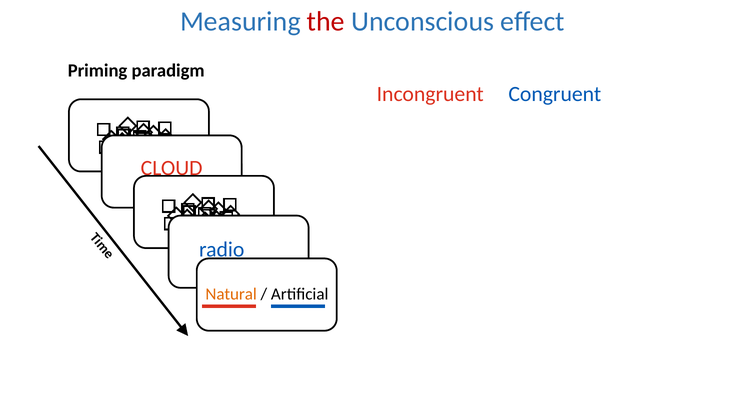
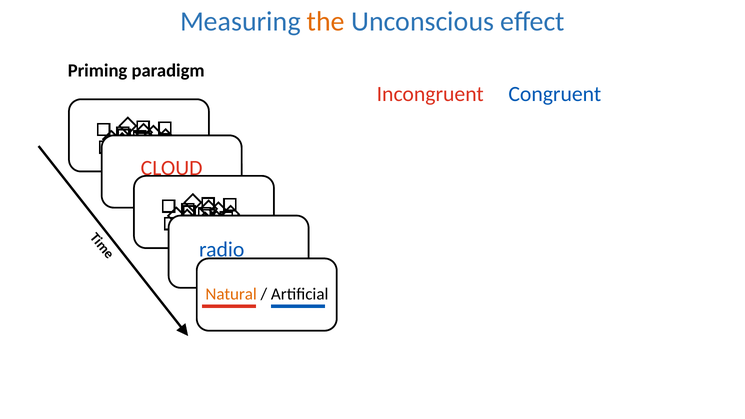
the colour: red -> orange (326, 21)
